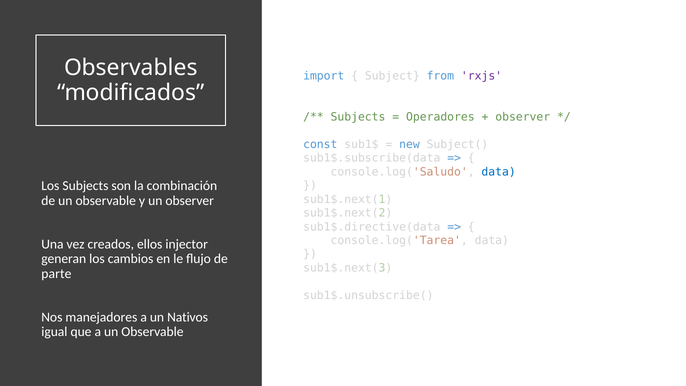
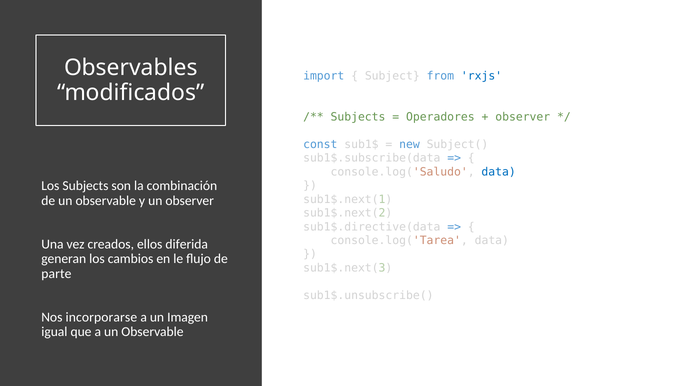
rxjs colour: purple -> blue (482, 76)
injector: injector -> diferida (187, 244)
manejadores: manejadores -> incorporarse (101, 317)
Nativos: Nativos -> Imagen (188, 317)
